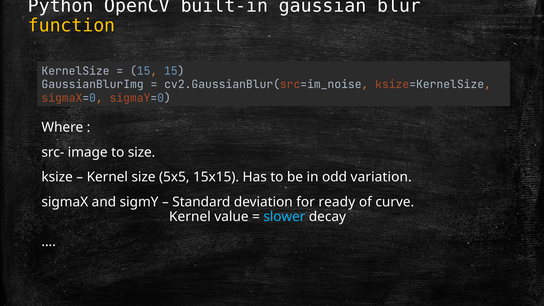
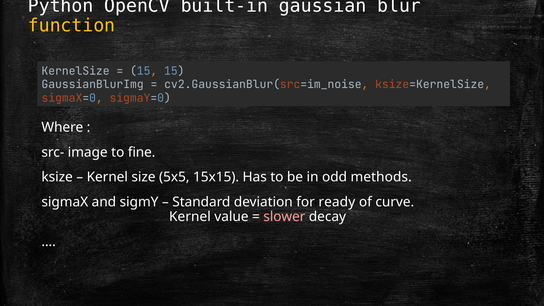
to size: size -> fine (142, 152)
variation: variation -> methods (381, 177)
slower colour: light blue -> pink (284, 217)
